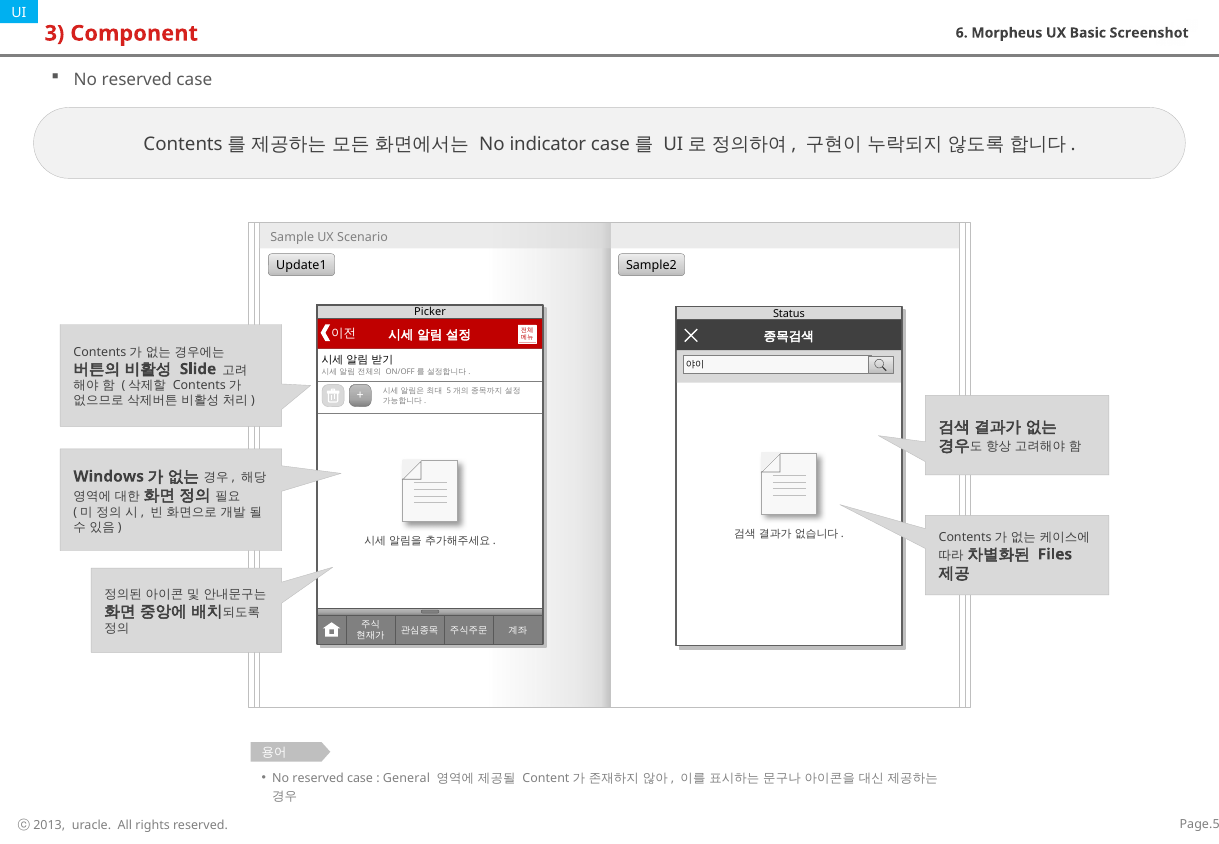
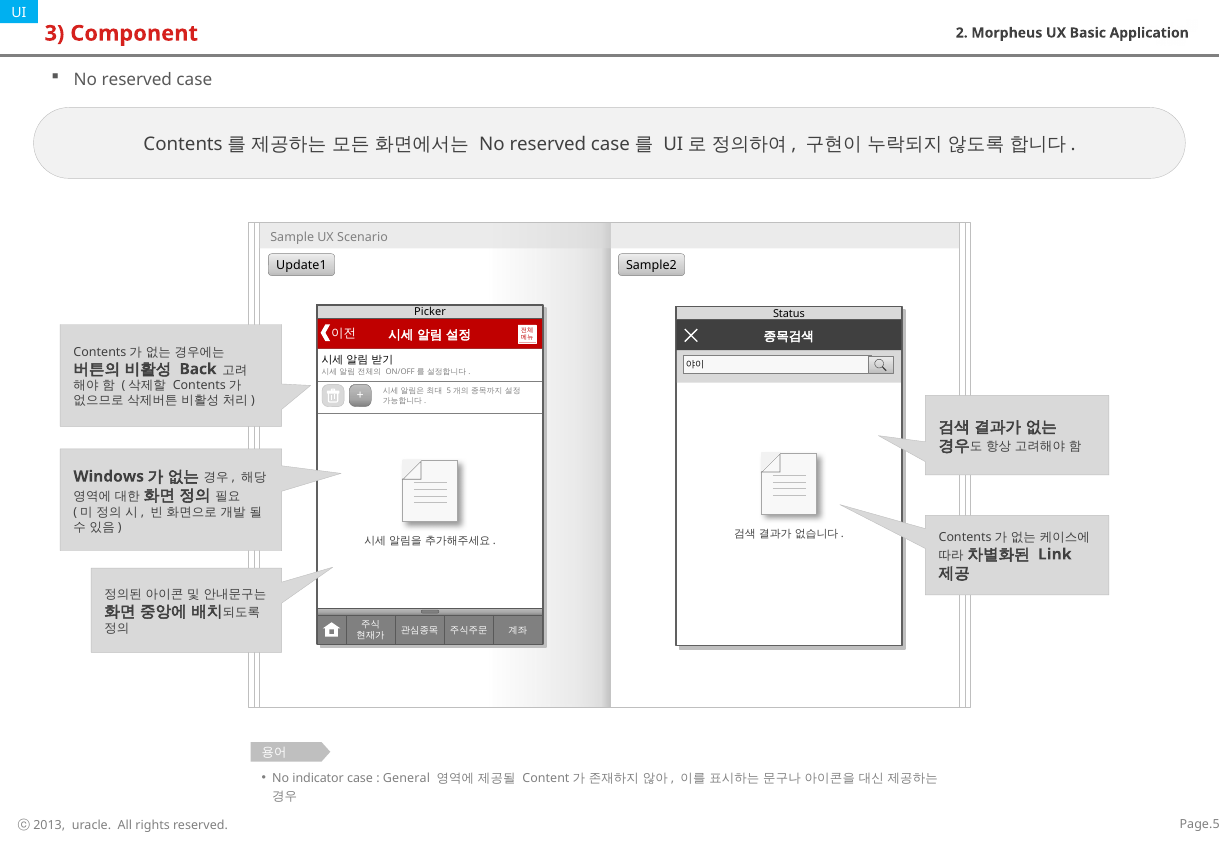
6: 6 -> 2 (962, 33)
Screenshot: Screenshot -> Application (1149, 33)
indicator: indicator -> reserved (548, 144)
Slide: Slide -> Back (198, 369)
Files: Files -> Link (1055, 554)
reserved: reserved -> indicator (318, 778)
